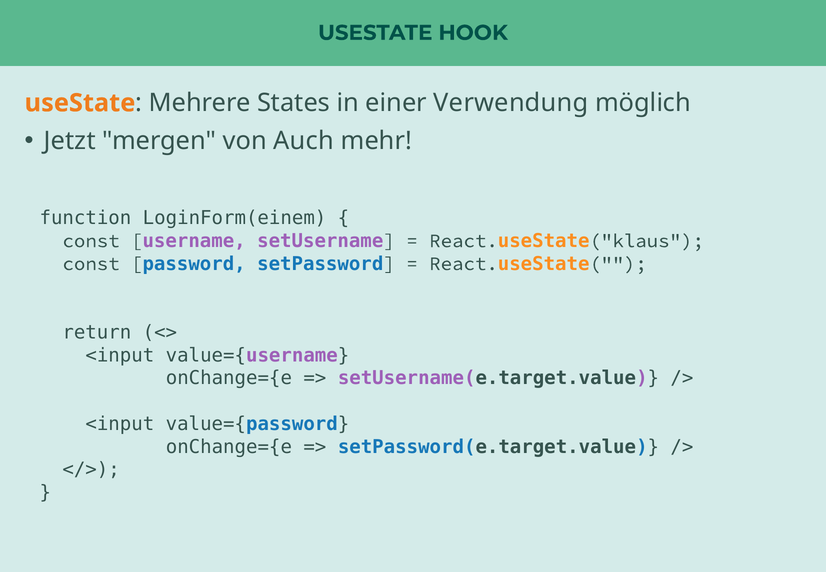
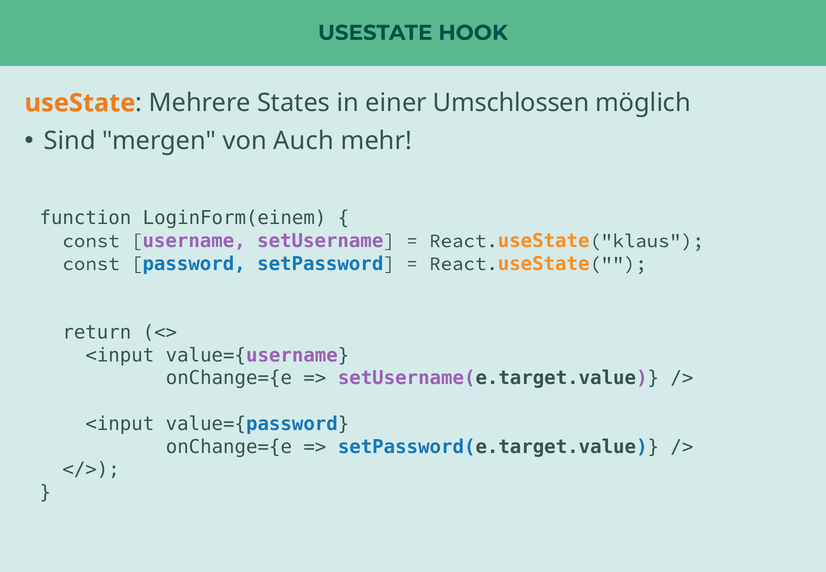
Verwendung: Verwendung -> Umschlossen (511, 103)
Jetzt: Jetzt -> Sind (70, 141)
